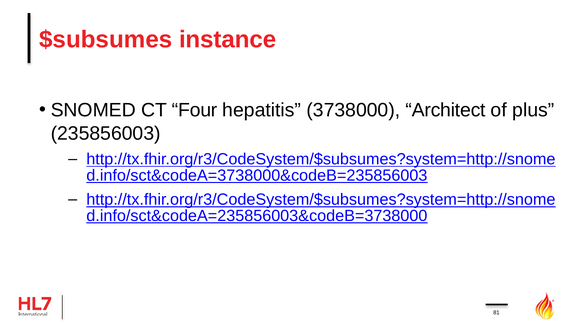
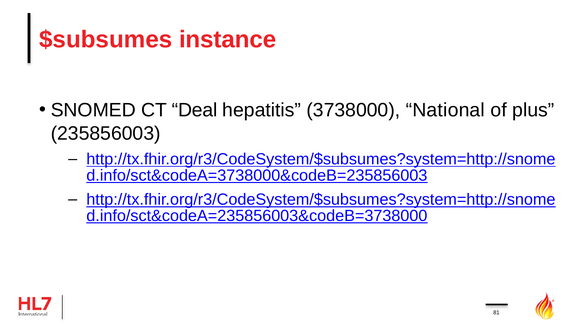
Four: Four -> Deal (195, 110)
Architect: Architect -> National (445, 110)
